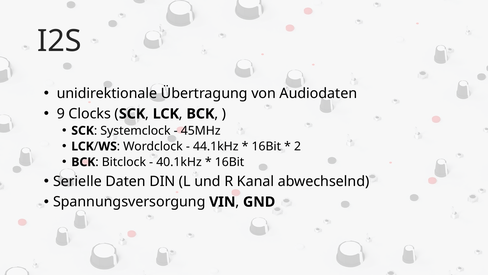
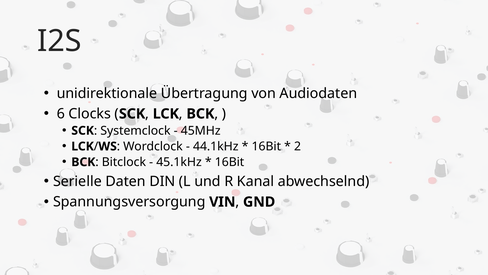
9: 9 -> 6 (61, 114)
40.1kHz: 40.1kHz -> 45.1kHz (179, 162)
